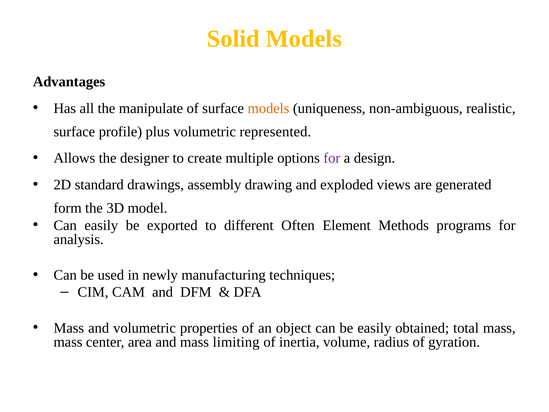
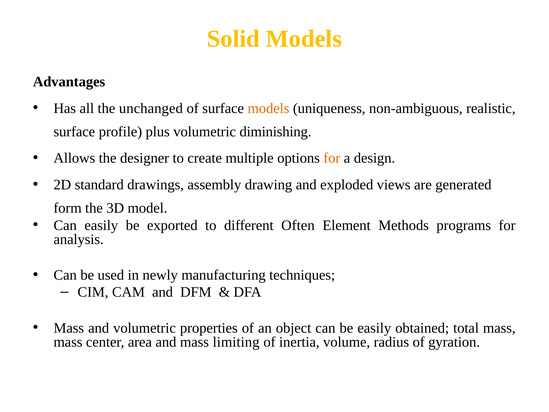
manipulate: manipulate -> unchanged (151, 108)
represented: represented -> diminishing (275, 132)
for colour: purple -> orange (332, 158)
